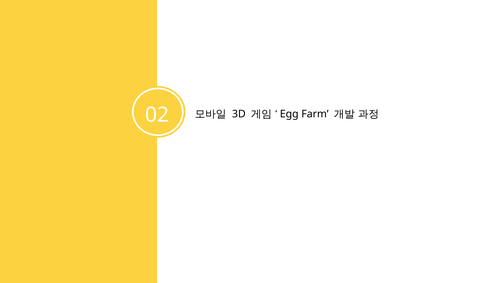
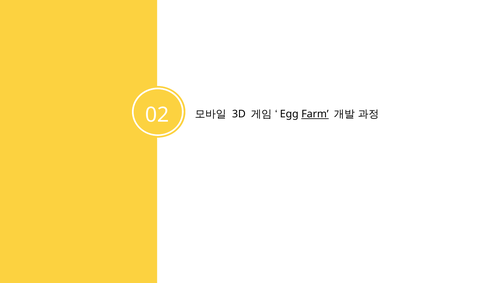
Farm underline: none -> present (315, 114)
